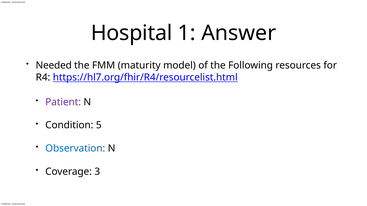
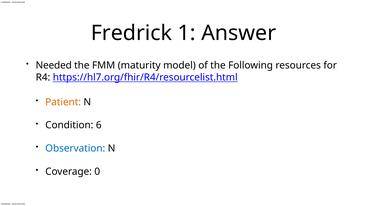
Hospital: Hospital -> Fredrick (131, 33)
Patient colour: purple -> orange (63, 102)
5: 5 -> 6 (99, 125)
3: 3 -> 0 (97, 172)
